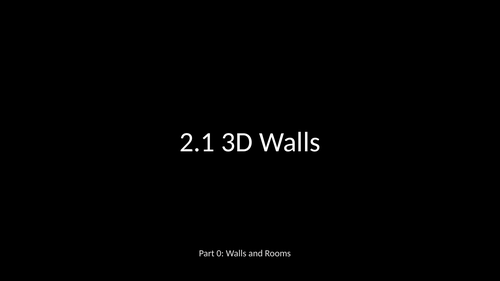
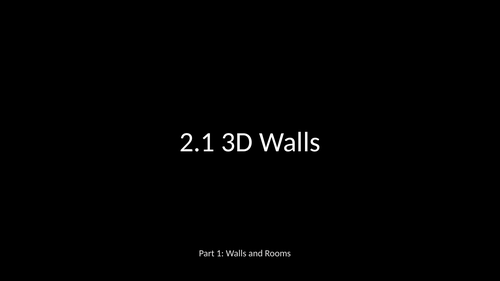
0: 0 -> 1 (220, 254)
